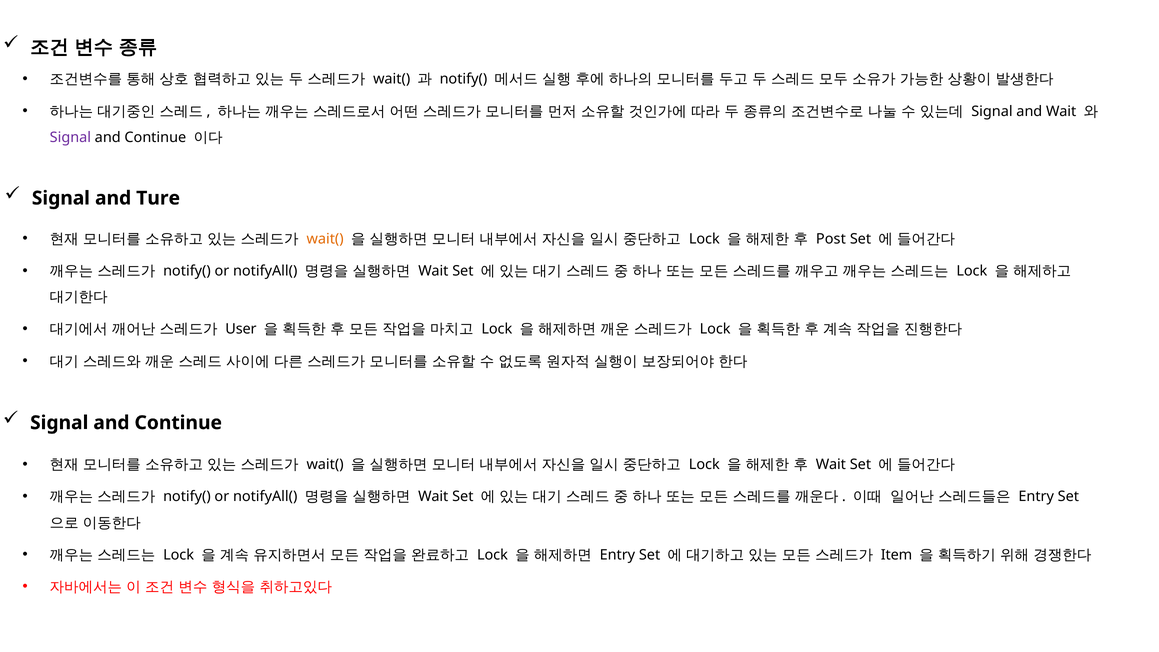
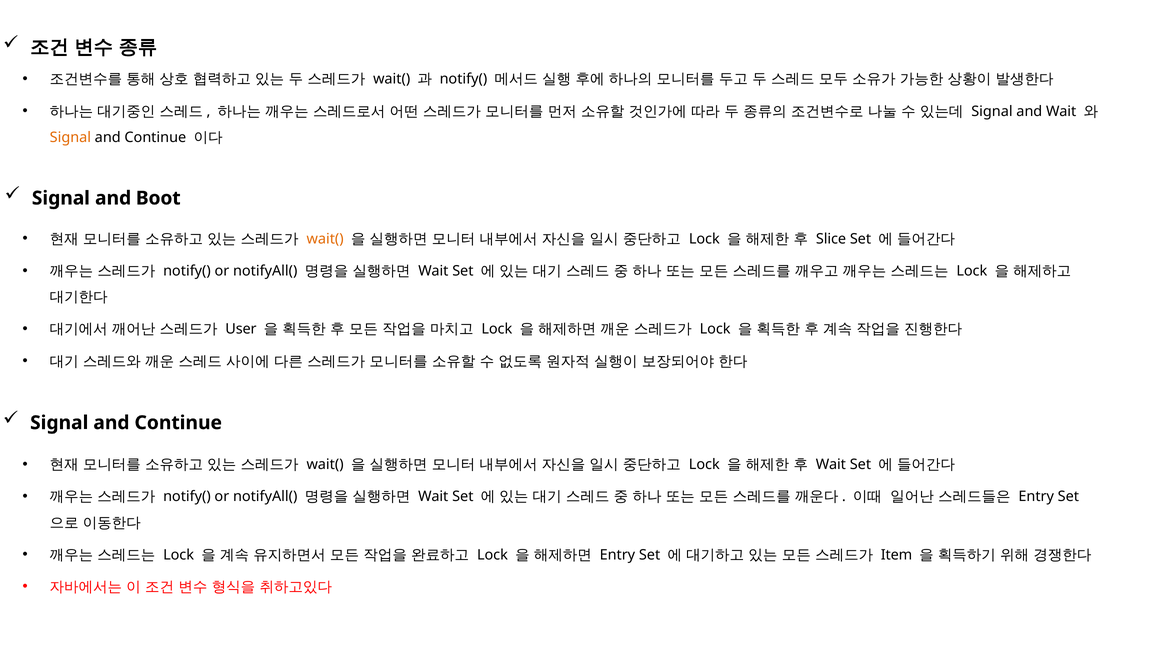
Signal colour: purple -> orange (70, 137)
Ture: Ture -> Boot (158, 198)
Post: Post -> Slice (831, 239)
